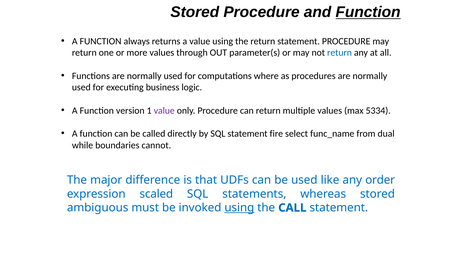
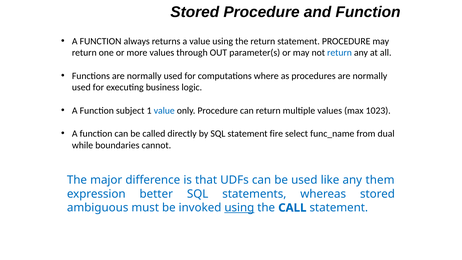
Function underline: present -> none (368, 12)
version: version -> subject (130, 111)
value colour: purple -> blue (164, 111)
5334: 5334 -> 1023 (378, 111)
order: order -> them (380, 180)
scaled: scaled -> better (156, 194)
